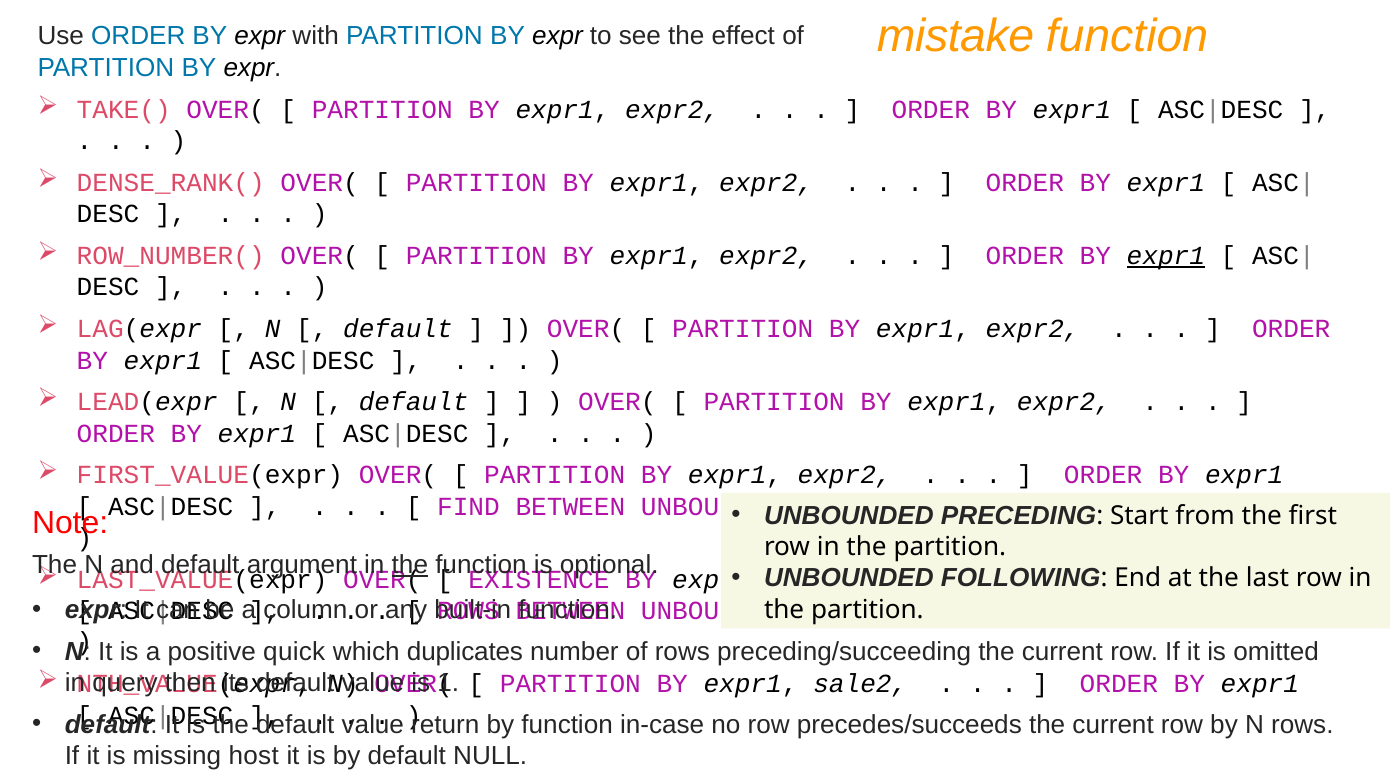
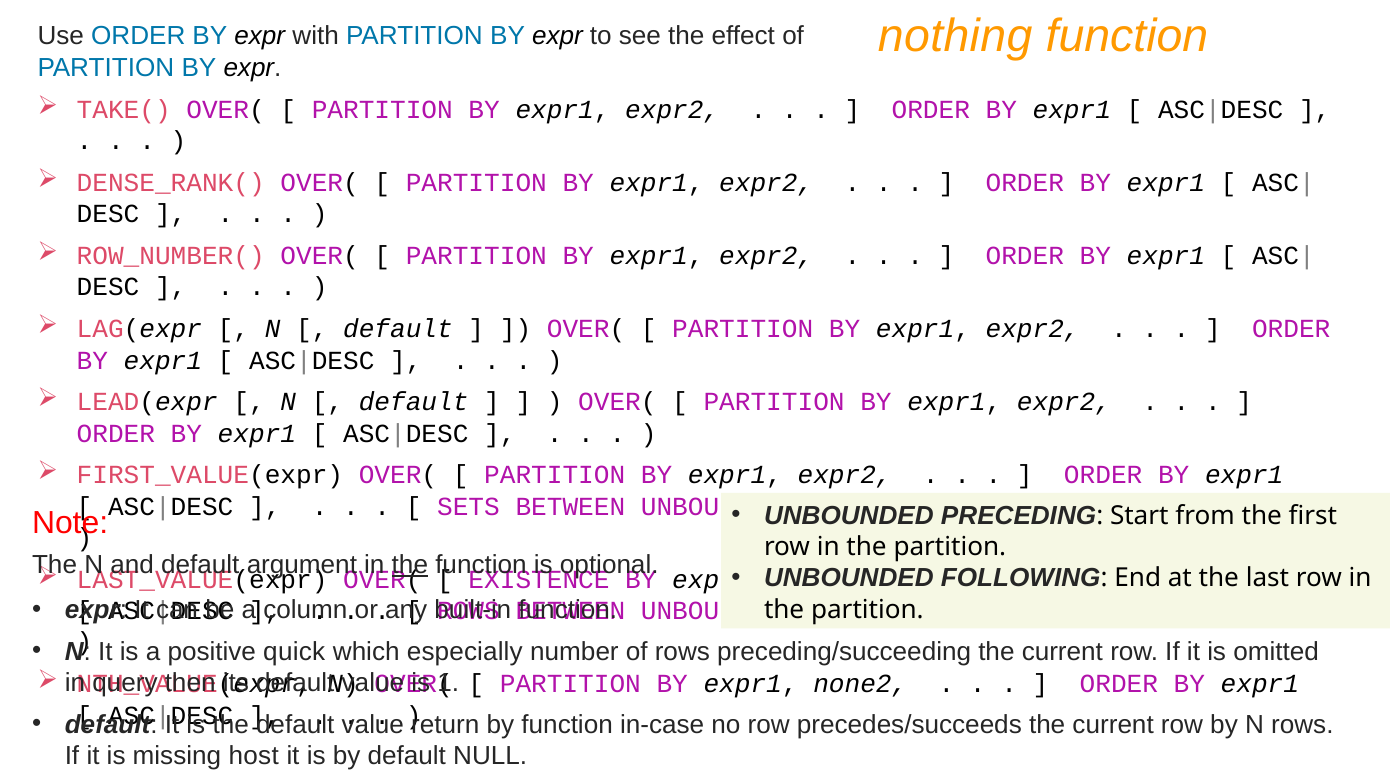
mistake: mistake -> nothing (955, 36)
expr1 underline: present -> none (1166, 256)
FIND: FIND -> SETS (468, 507)
duplicates: duplicates -> especially (465, 652)
sale2: sale2 -> none2 (860, 685)
